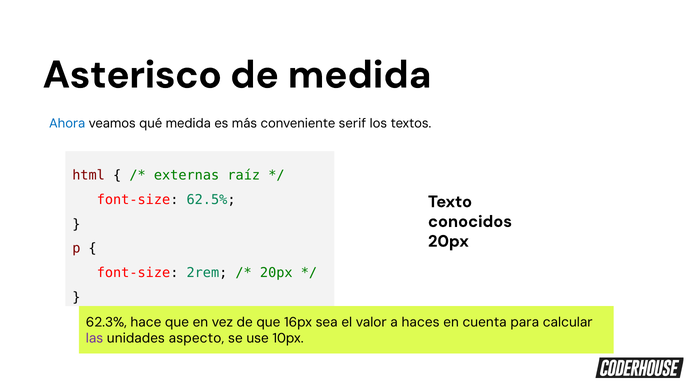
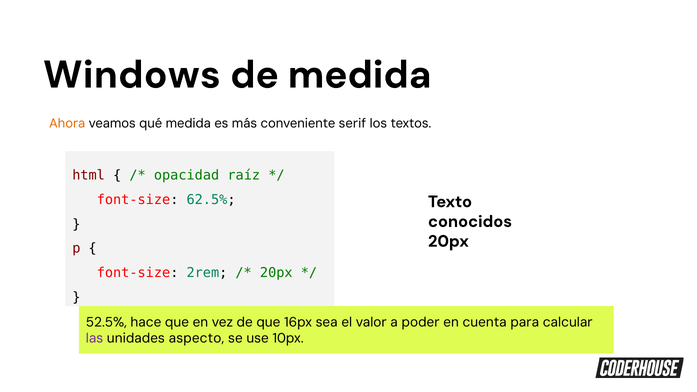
Asterisco: Asterisco -> Windows (132, 75)
Ahora colour: blue -> orange (67, 123)
externas: externas -> opacidad (187, 175)
62.3%: 62.3% -> 52.5% (106, 322)
haces: haces -> poder (421, 322)
